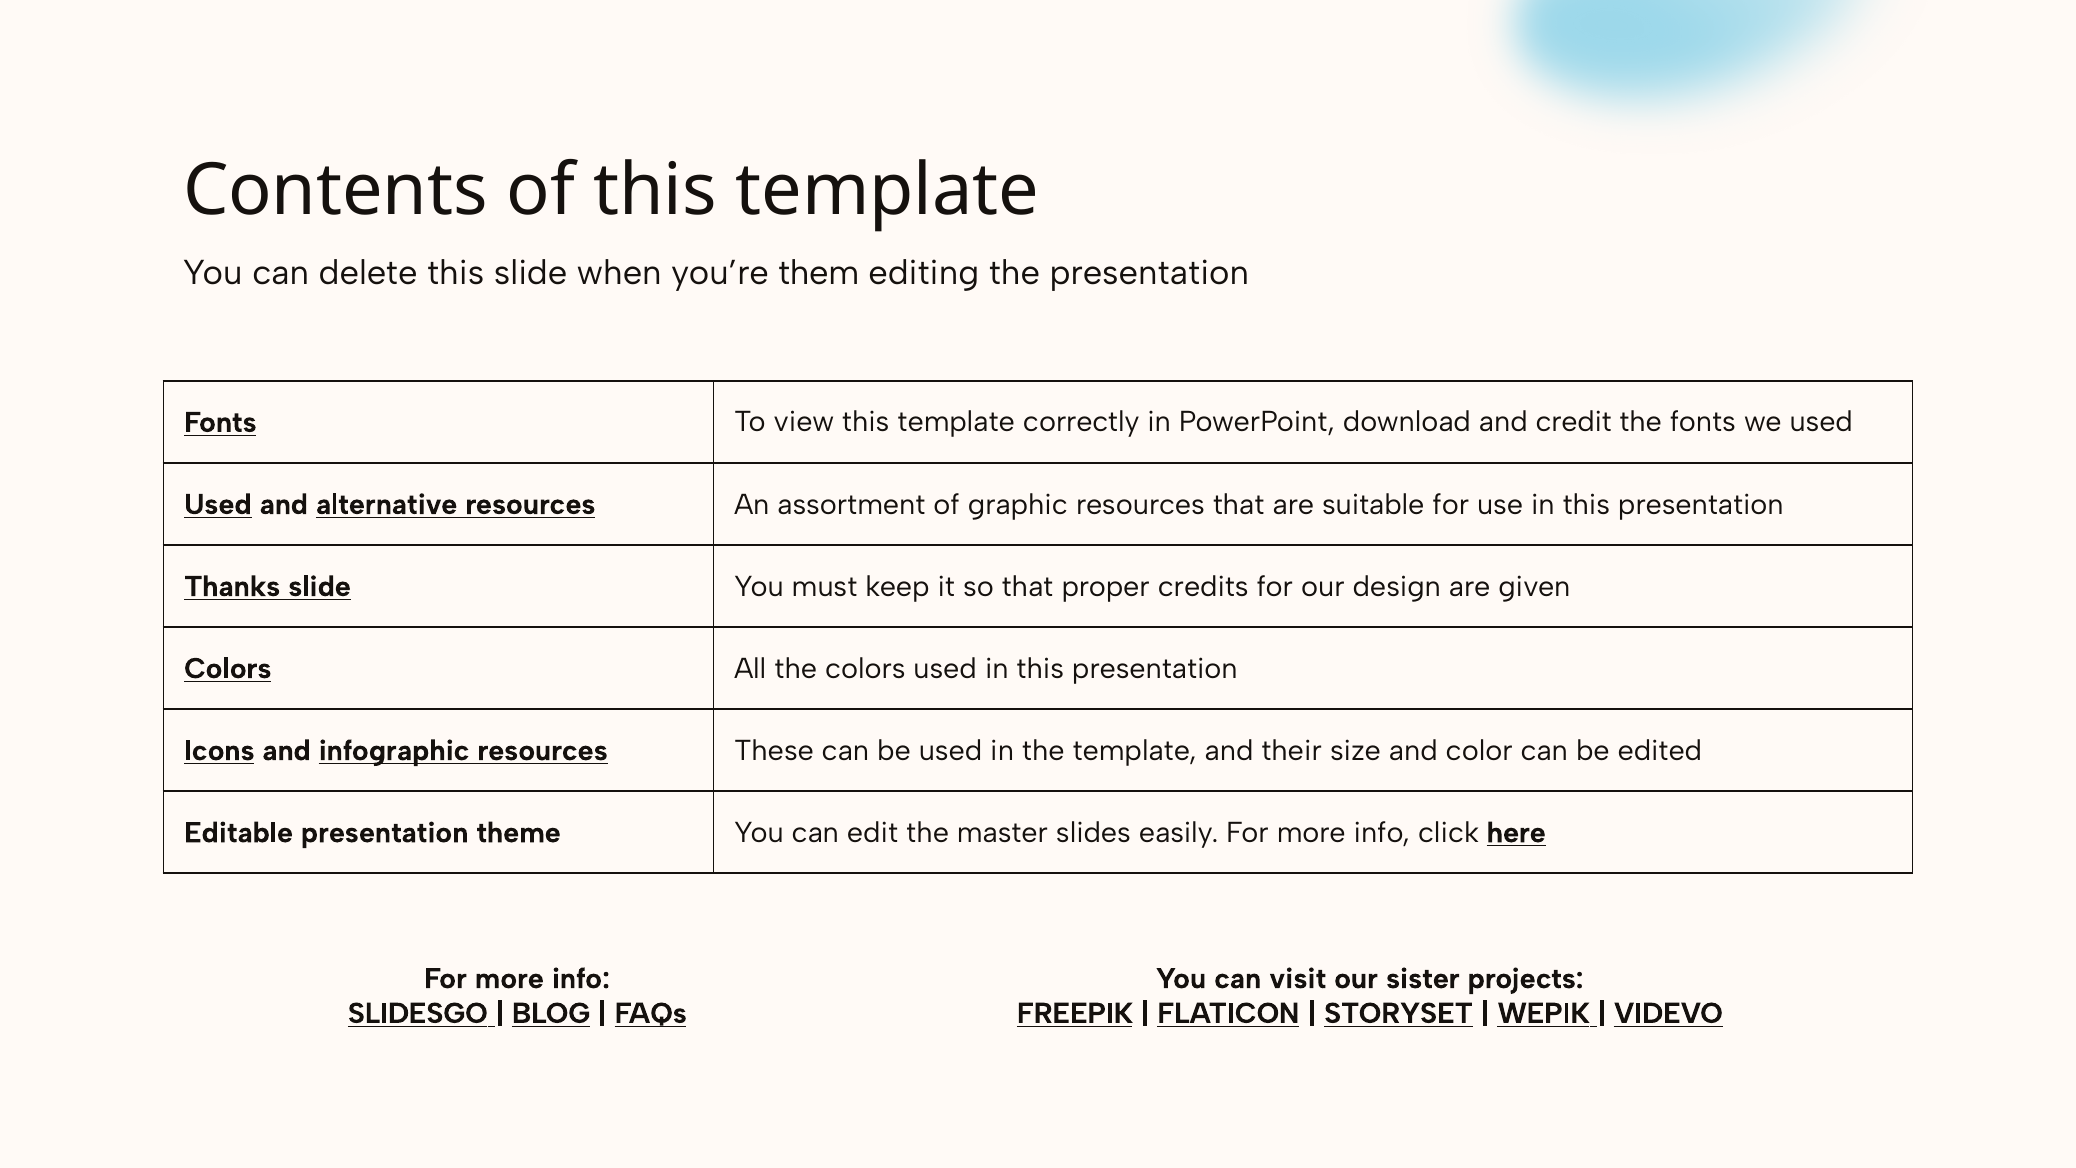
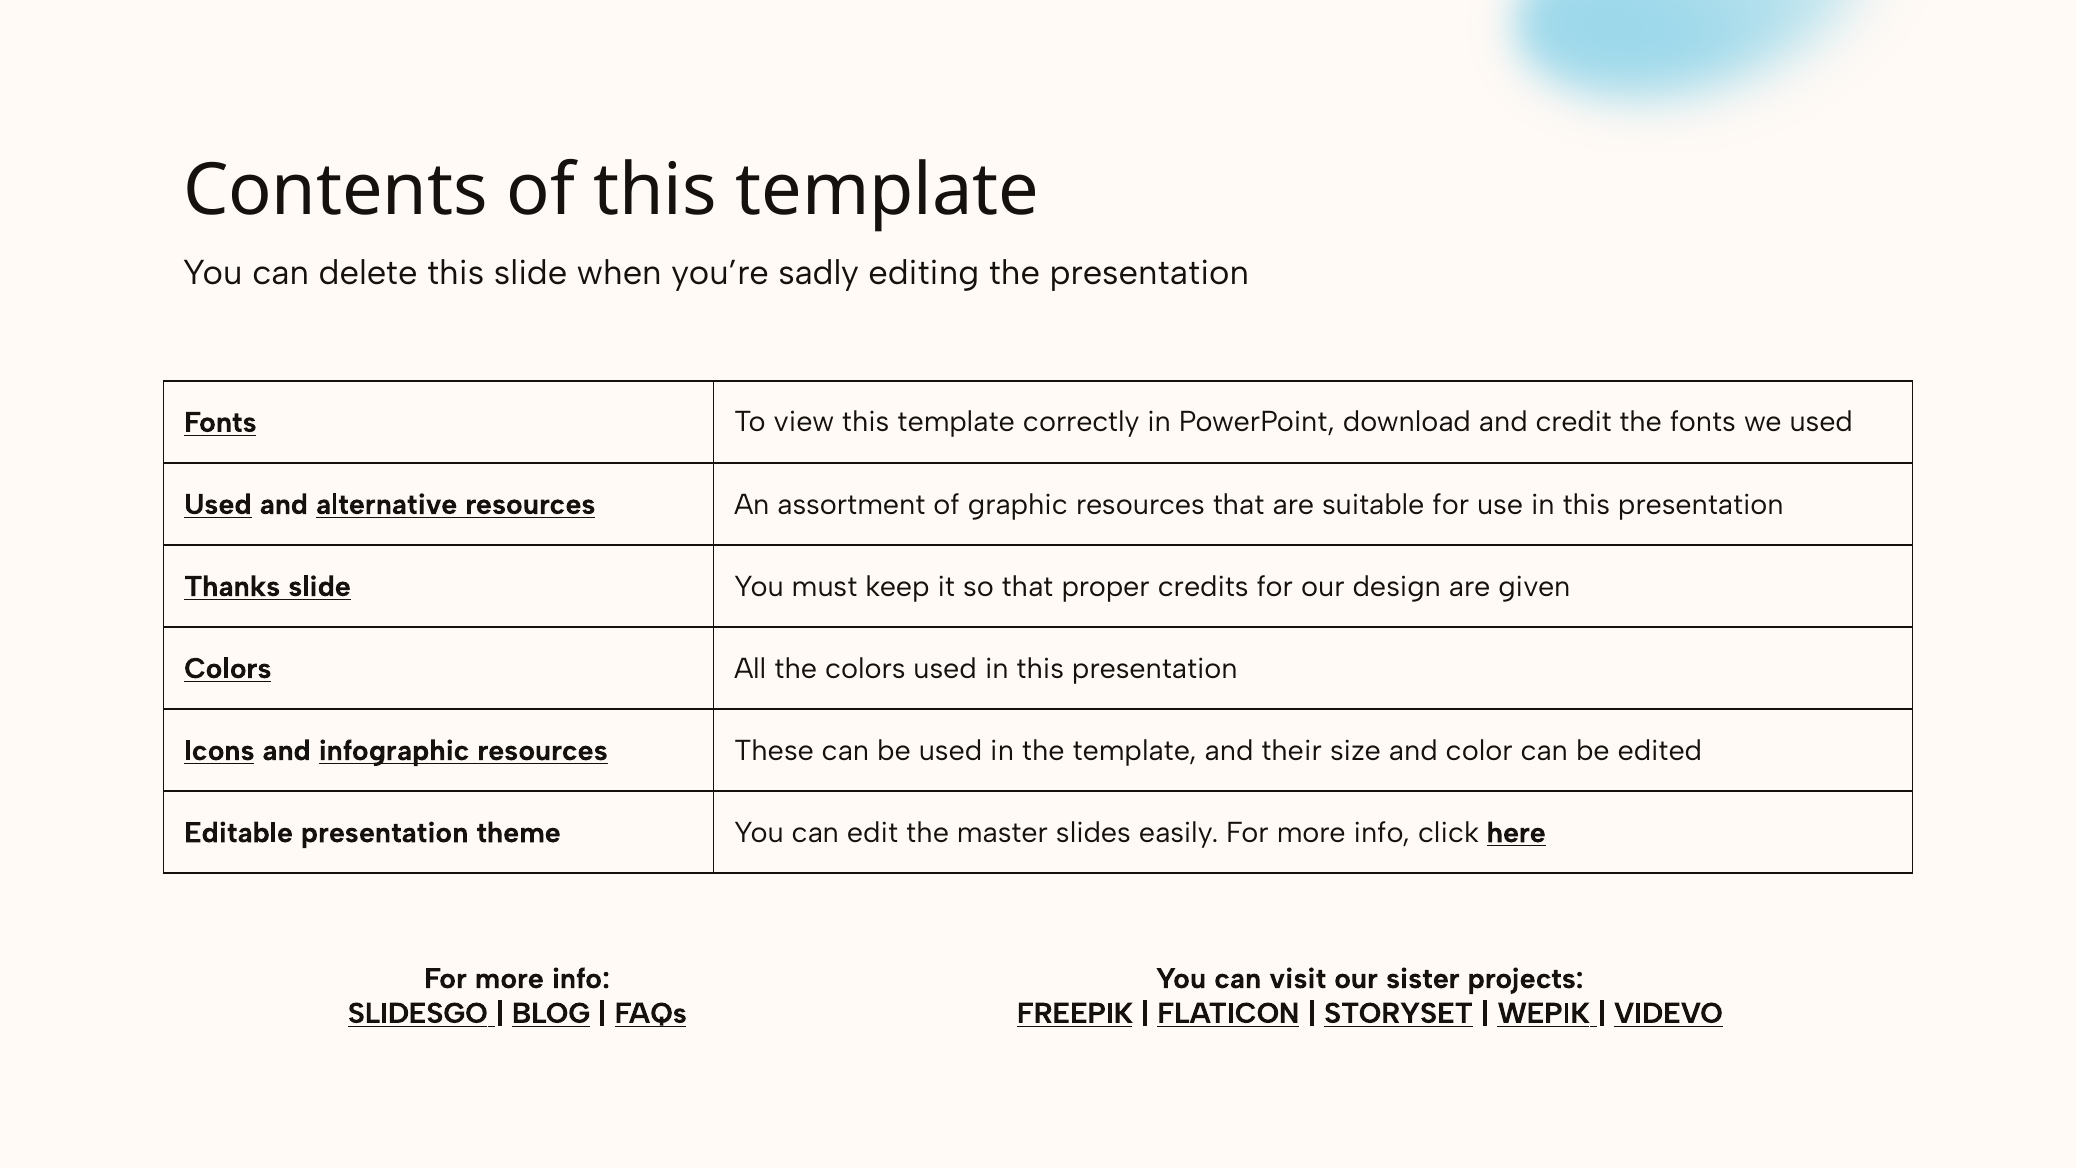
them: them -> sadly (819, 273)
